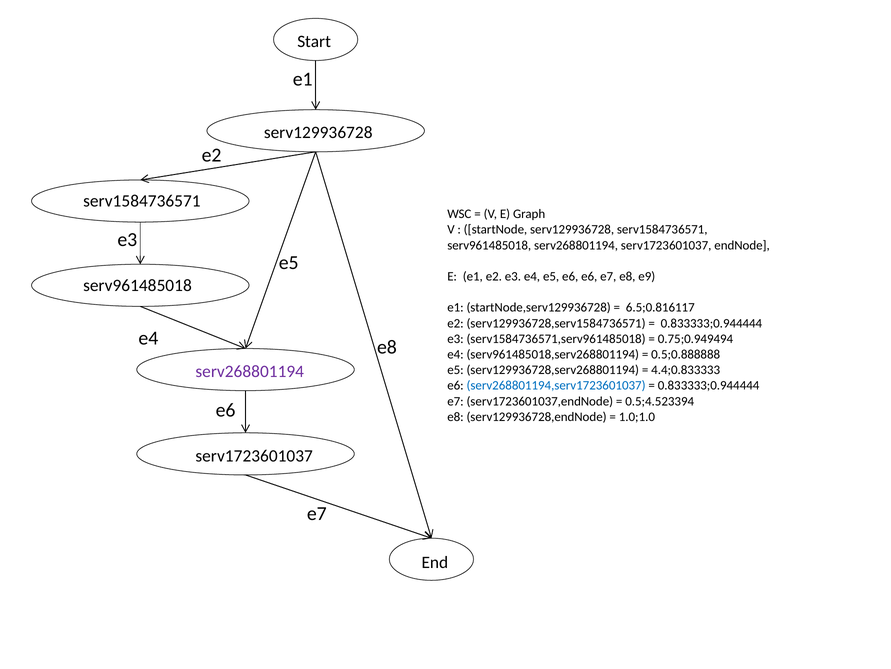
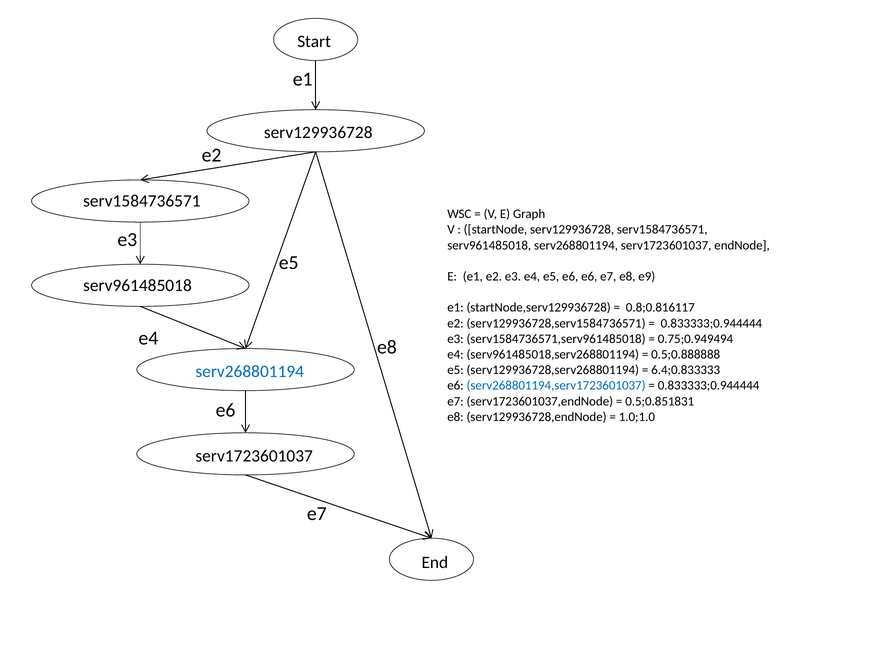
6.5;0.816117: 6.5;0.816117 -> 0.8;0.816117 (660, 307)
serv268801194 colour: purple -> blue (250, 371)
4.4;0.833333: 4.4;0.833333 -> 6.4;0.833333 (686, 370)
0.5;4.523394: 0.5;4.523394 -> 0.5;0.851831 (660, 401)
